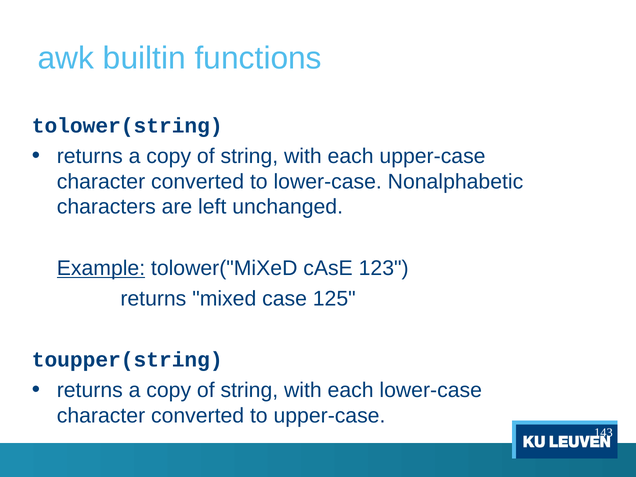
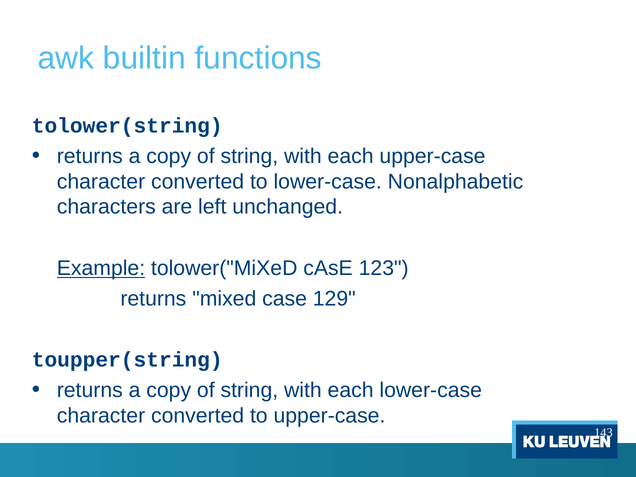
125: 125 -> 129 (334, 299)
